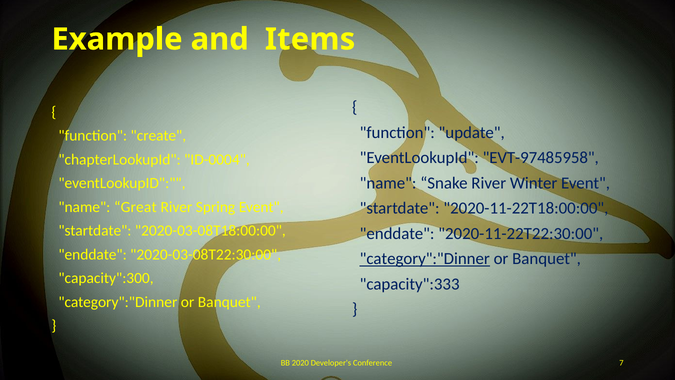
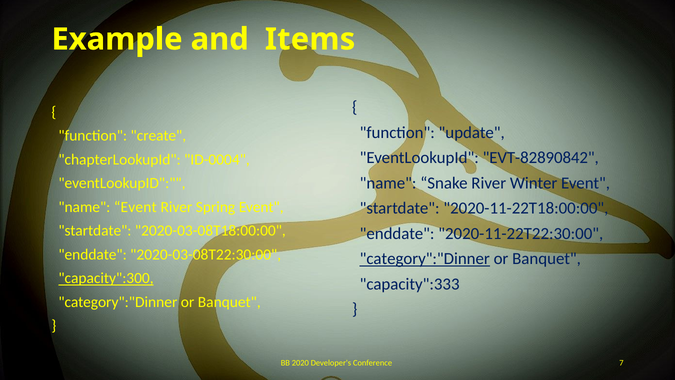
EVT-97485958: EVT-97485958 -> EVT-82890842 (541, 158)
name Great: Great -> Event (135, 207)
capacity":300 underline: none -> present (106, 278)
